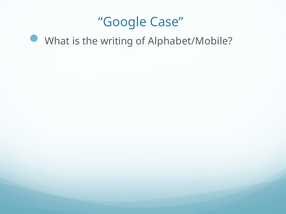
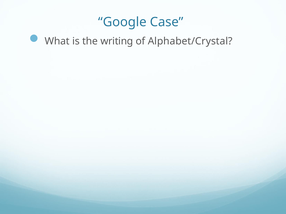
Alphabet/Mobile: Alphabet/Mobile -> Alphabet/Crystal (190, 41)
